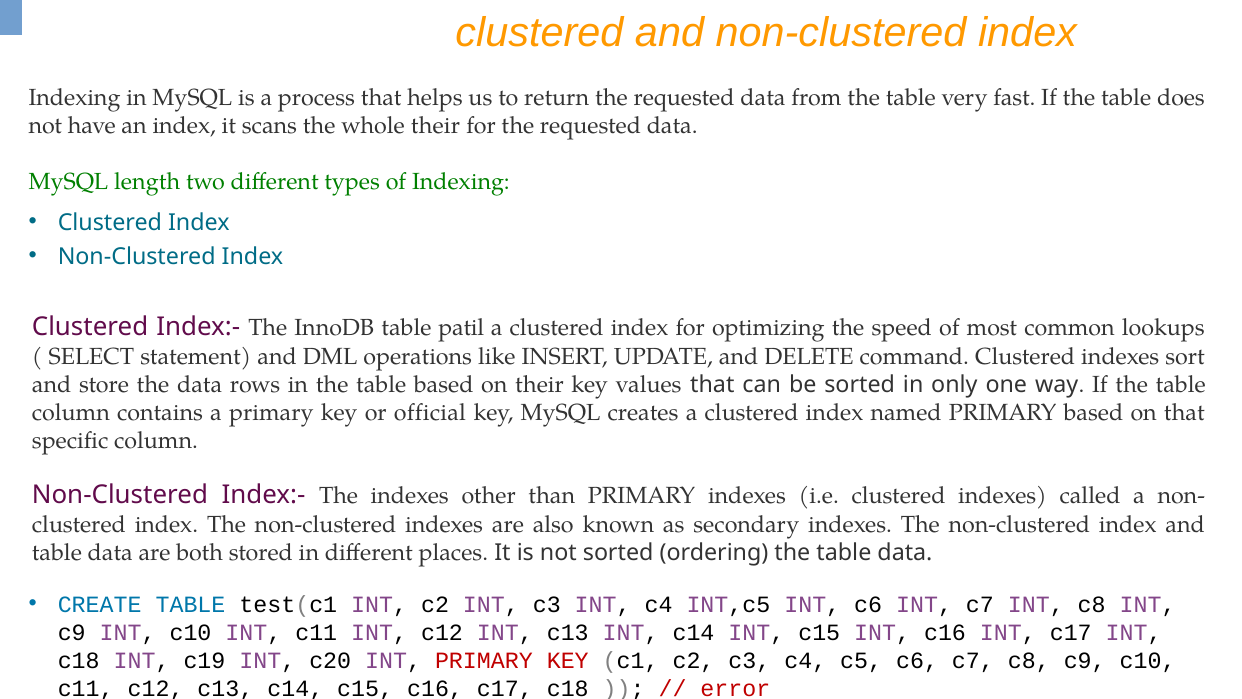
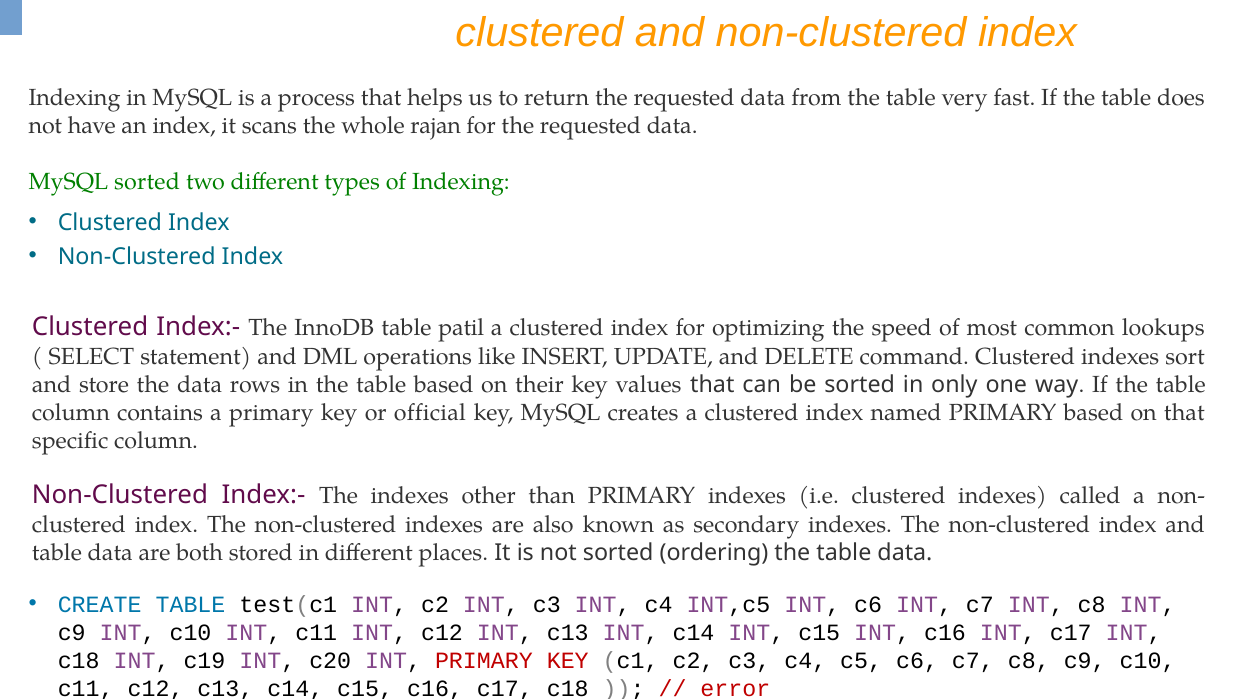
whole their: their -> rajan (436, 126)
MySQL length: length -> sorted (147, 182)
